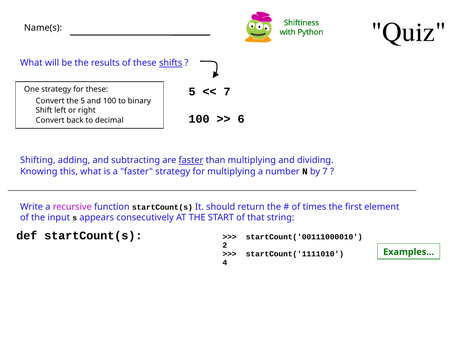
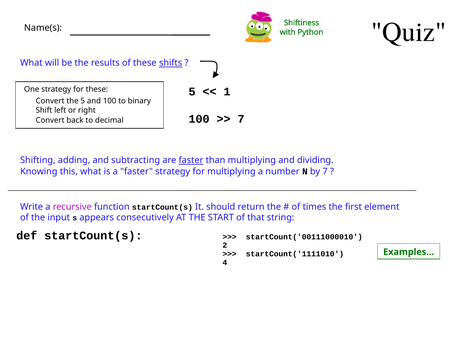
7: 7 -> 1 (227, 92)
6: 6 -> 7 (241, 119)
